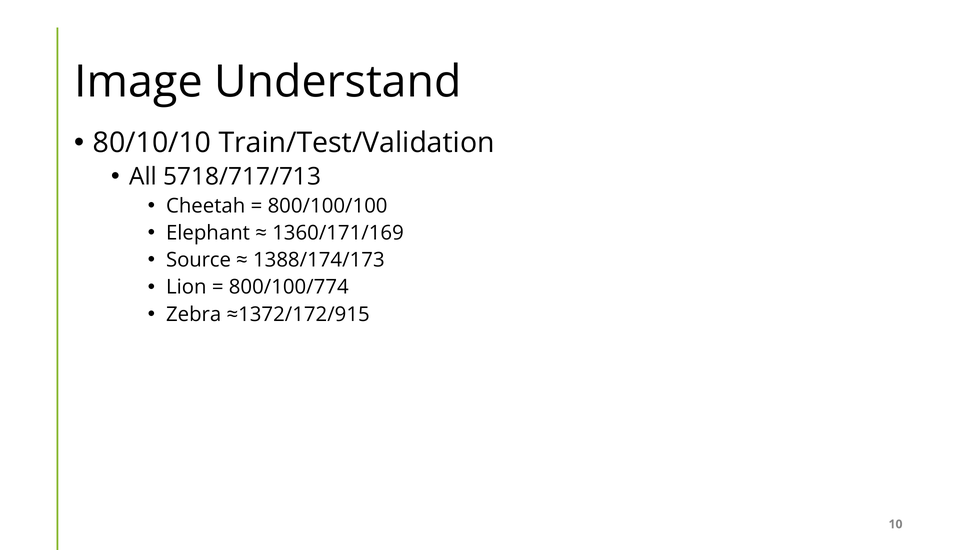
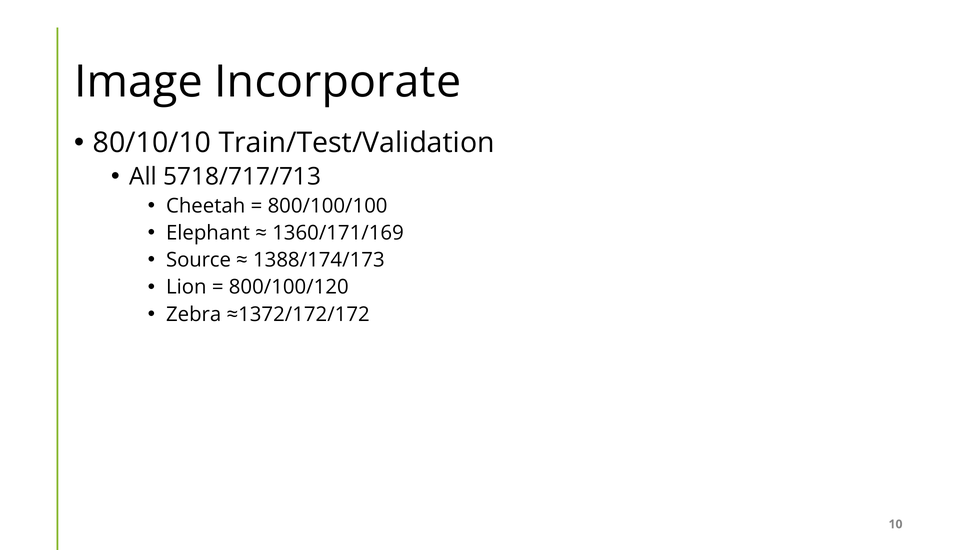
Understand: Understand -> Incorporate (338, 82)
800/100/774: 800/100/774 -> 800/100/120 (289, 287)
≈1372/172/915: ≈1372/172/915 -> ≈1372/172/172 (298, 314)
